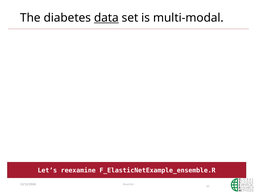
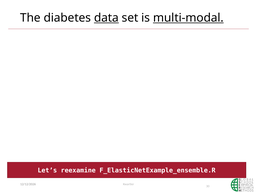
multi-modal underline: none -> present (188, 18)
